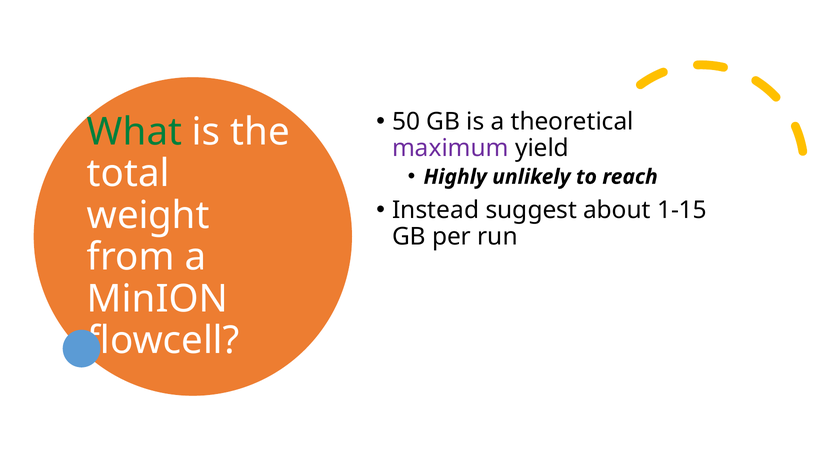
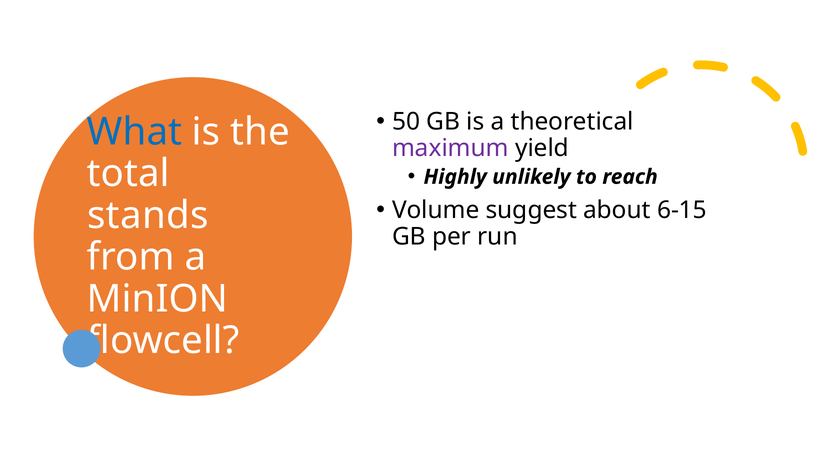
What colour: green -> blue (135, 132)
Instead: Instead -> Volume (436, 210)
1-15: 1-15 -> 6-15 (682, 210)
weight: weight -> stands (148, 215)
